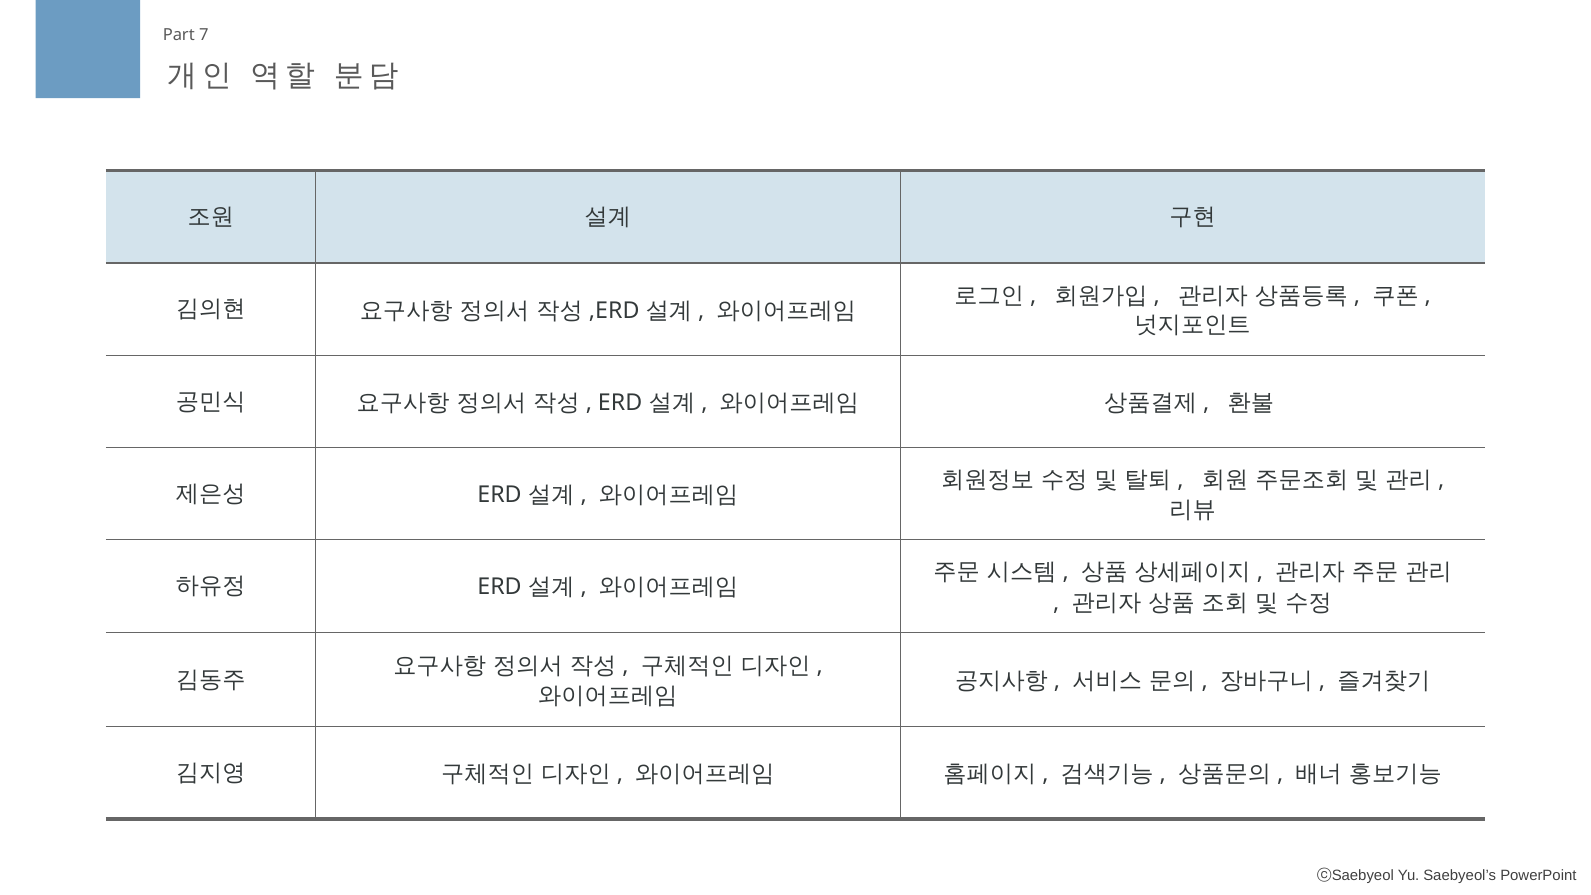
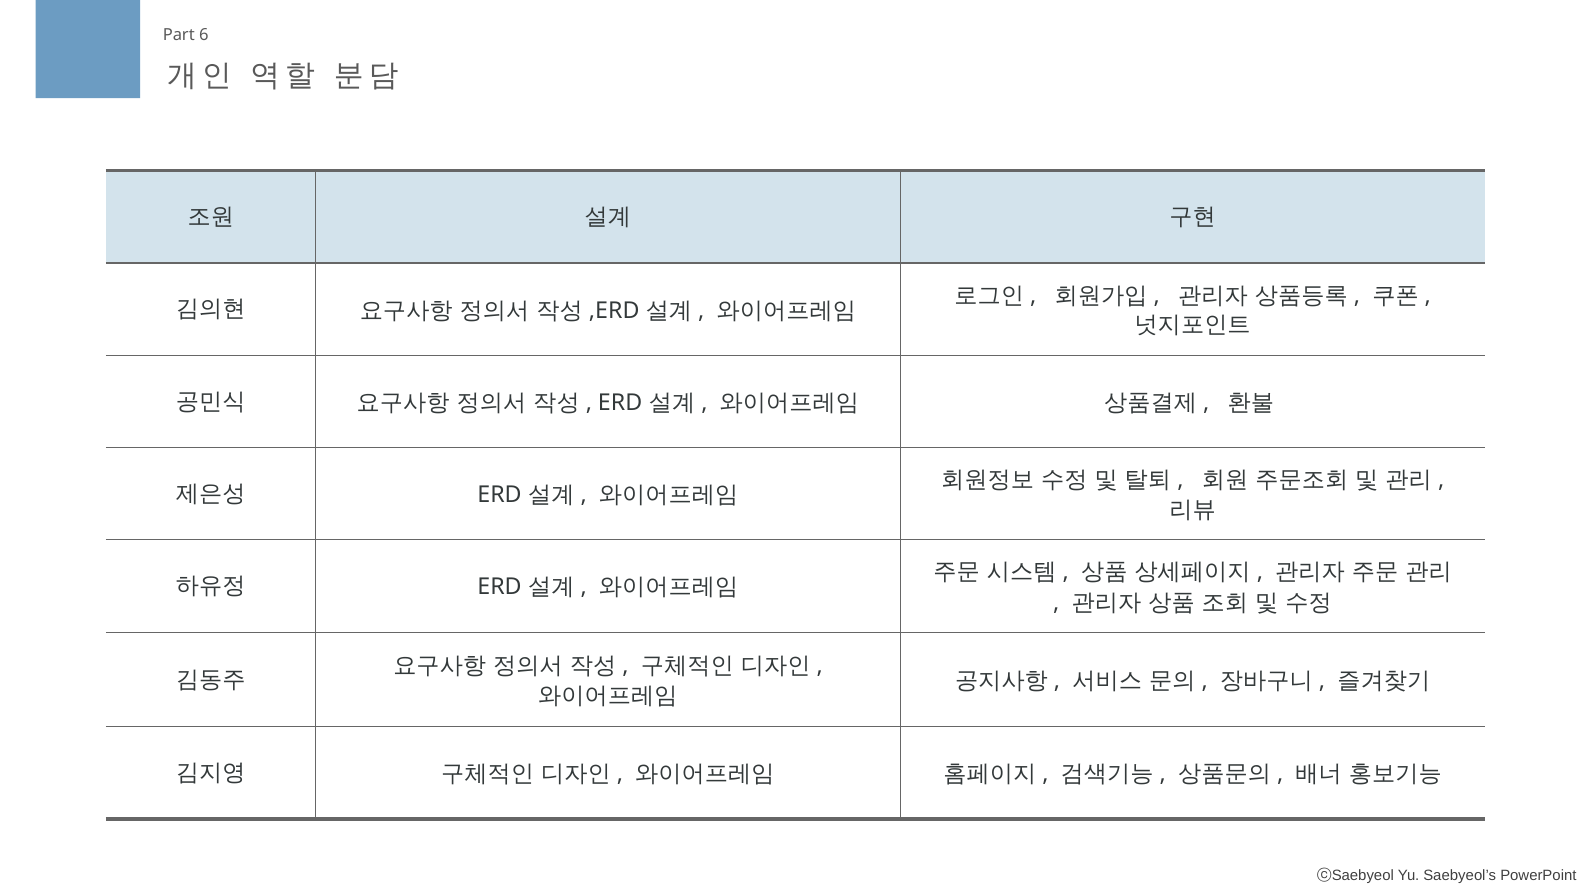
7: 7 -> 6 (204, 35)
